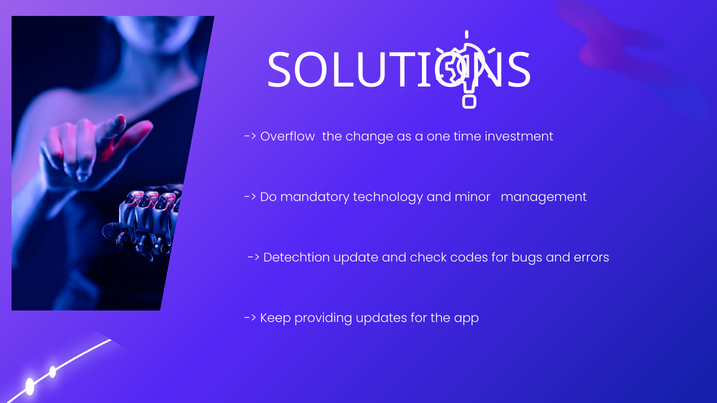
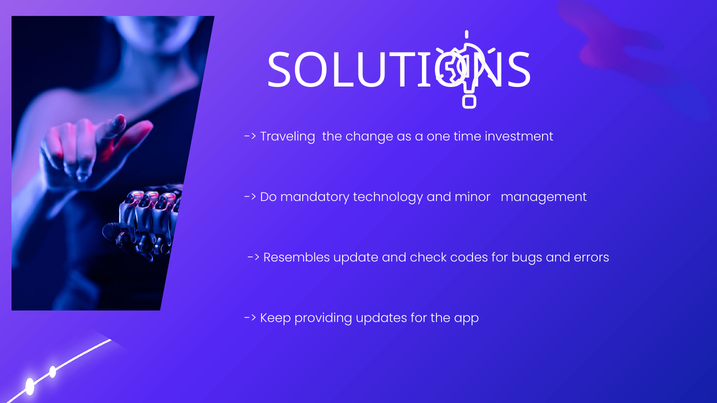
Overflow: Overflow -> Traveling (288, 137)
Detechtion: Detechtion -> Resembles (297, 258)
